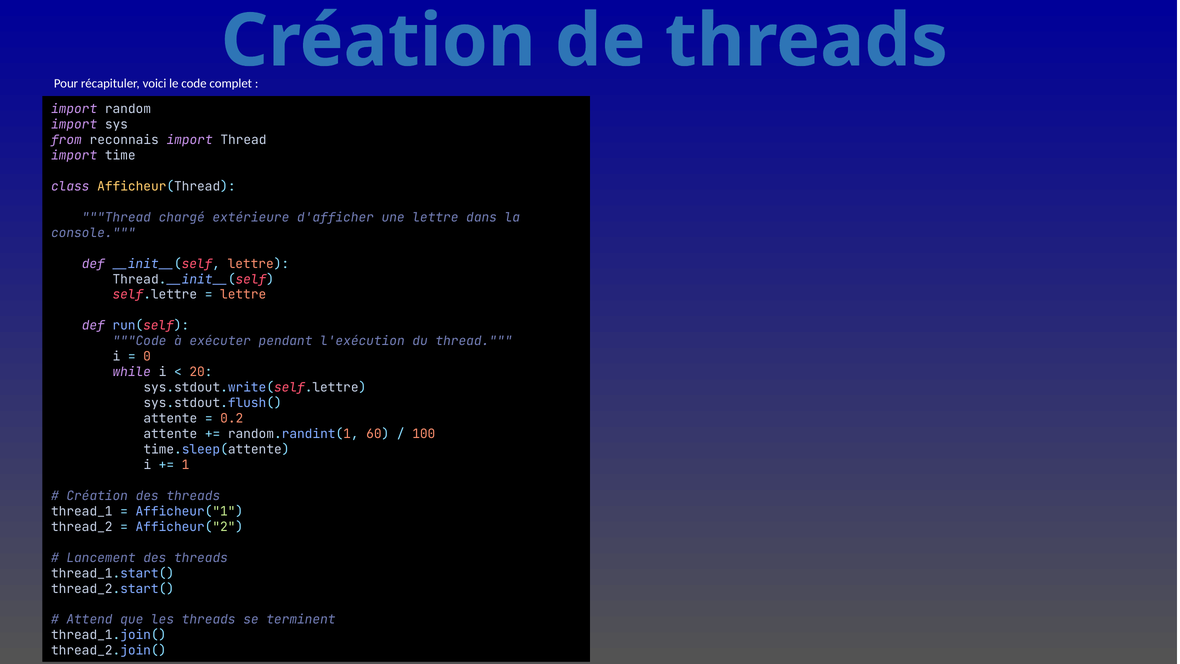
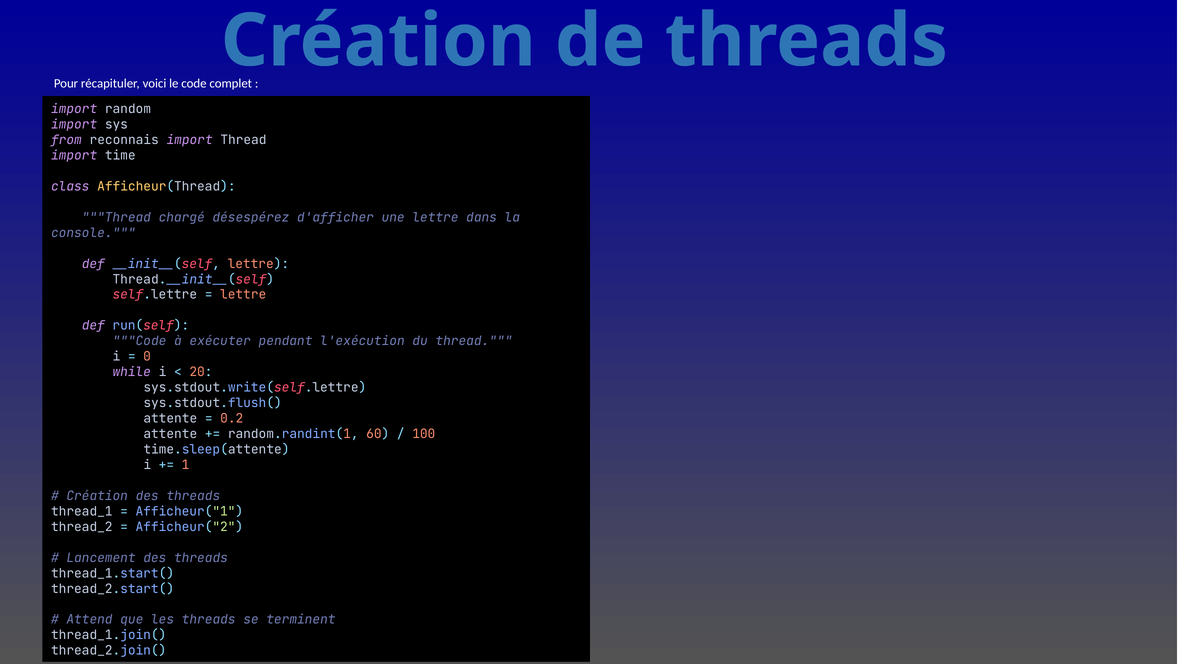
extérieure: extérieure -> désespérez (251, 217)
